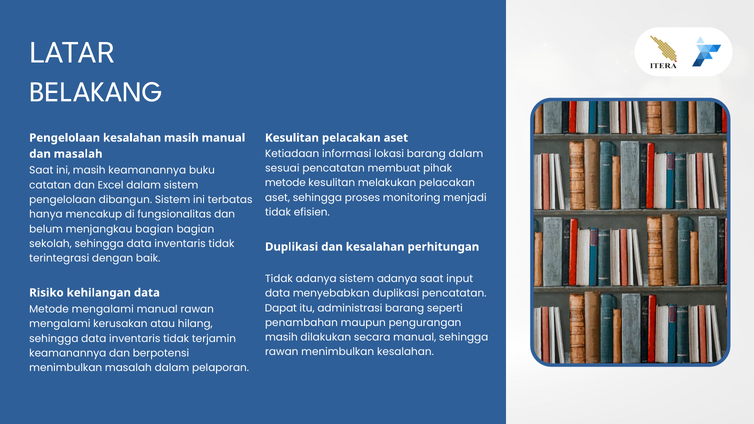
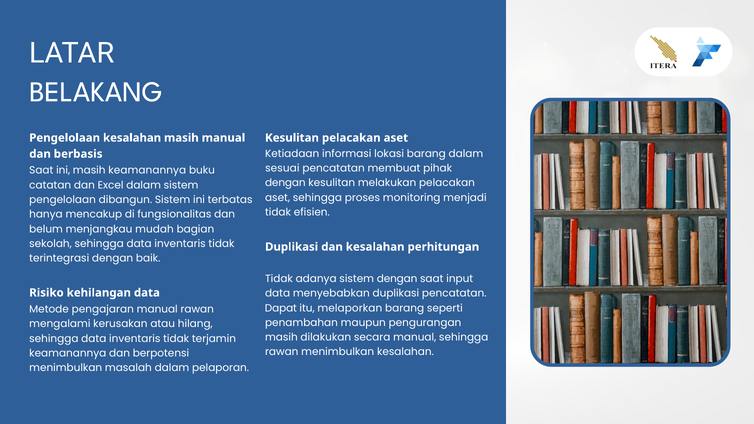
dan masalah: masalah -> berbasis (78, 154)
metode: metode -> dengan (285, 183)
menjangkau bagian: bagian -> mudah (154, 229)
sistem adanya: adanya -> dengan (397, 279)
administrasi: administrasi -> melaporkan (350, 308)
Metode mengalami: mengalami -> pengajaran (103, 309)
